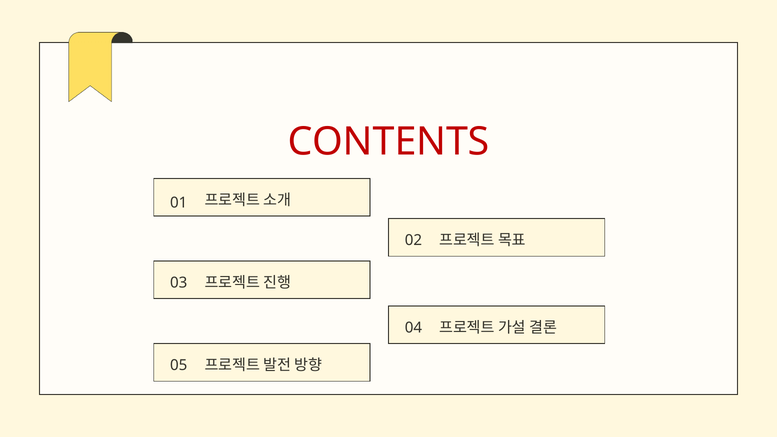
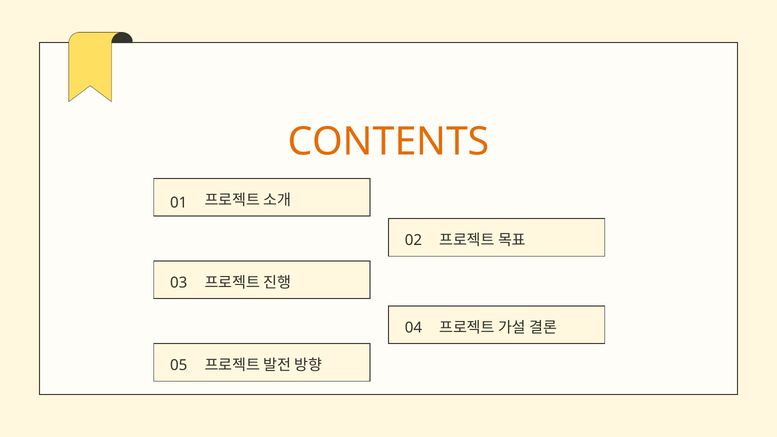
CONTENTS colour: red -> orange (389, 142)
